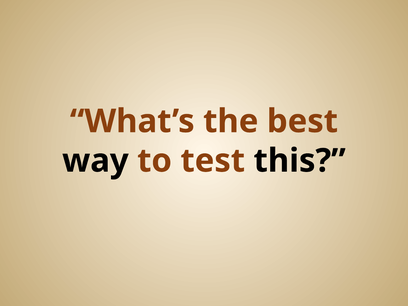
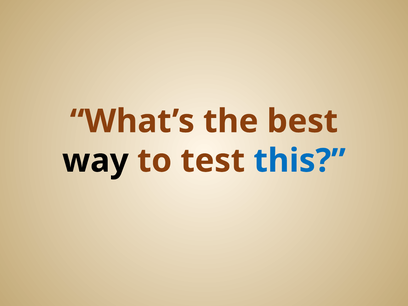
this colour: black -> blue (300, 161)
